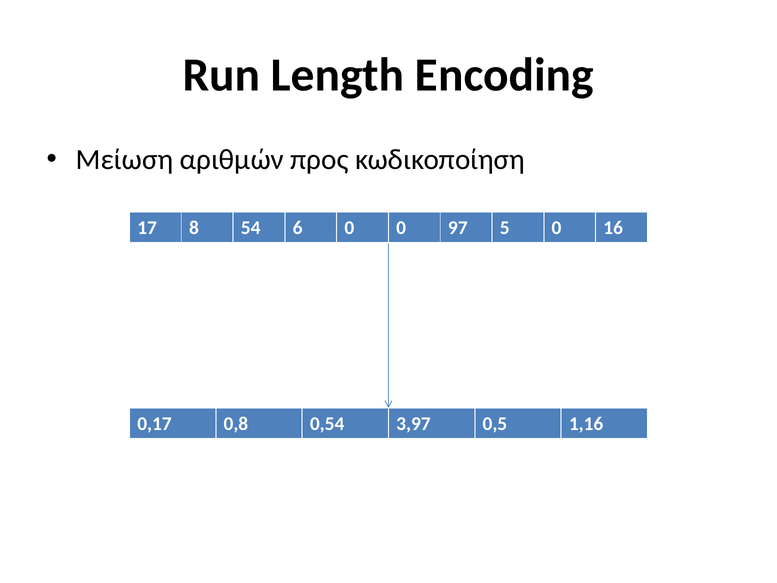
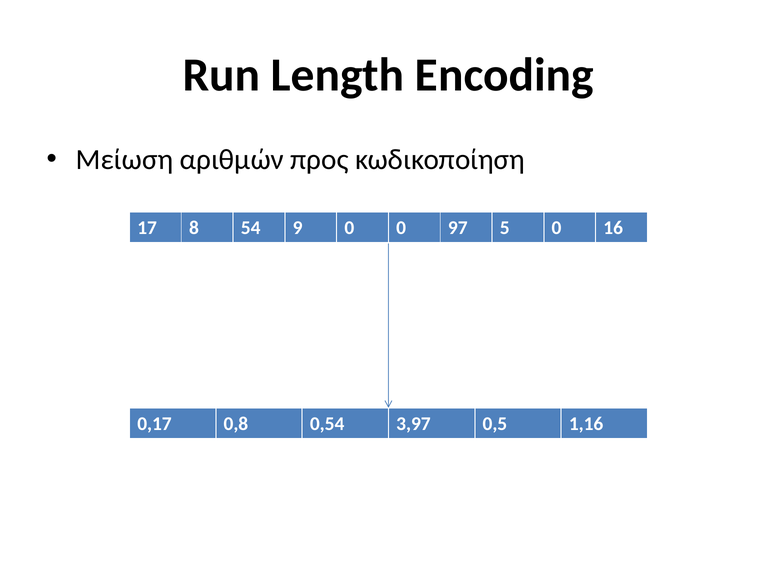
6: 6 -> 9 (298, 228)
